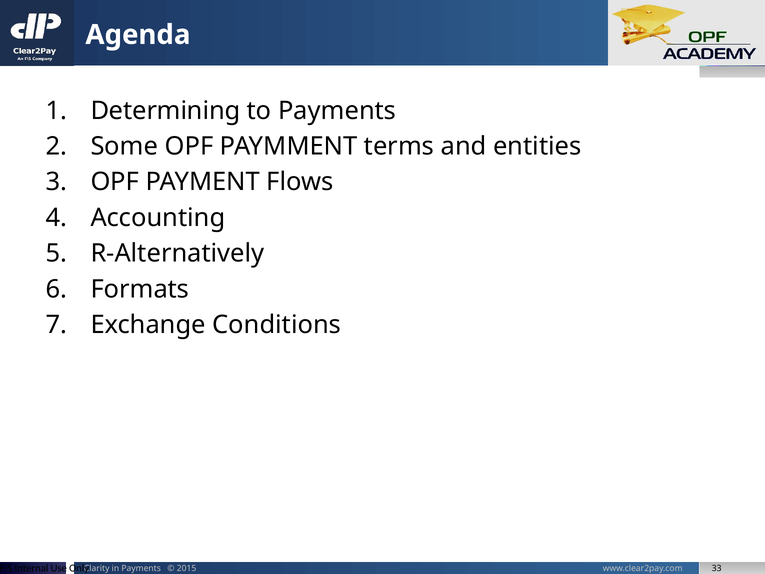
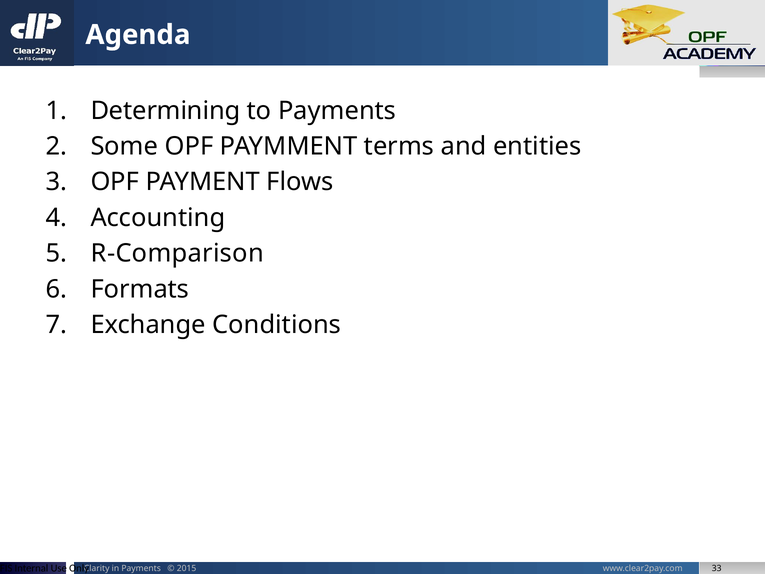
R-Alternatively: R-Alternatively -> R-Comparison (177, 253)
